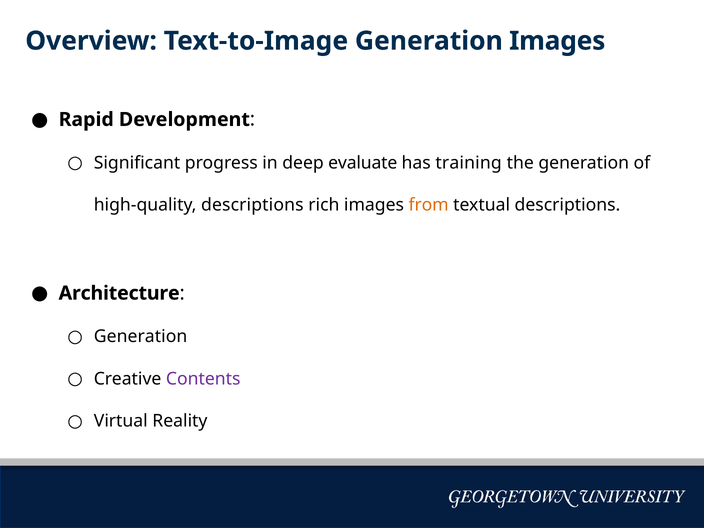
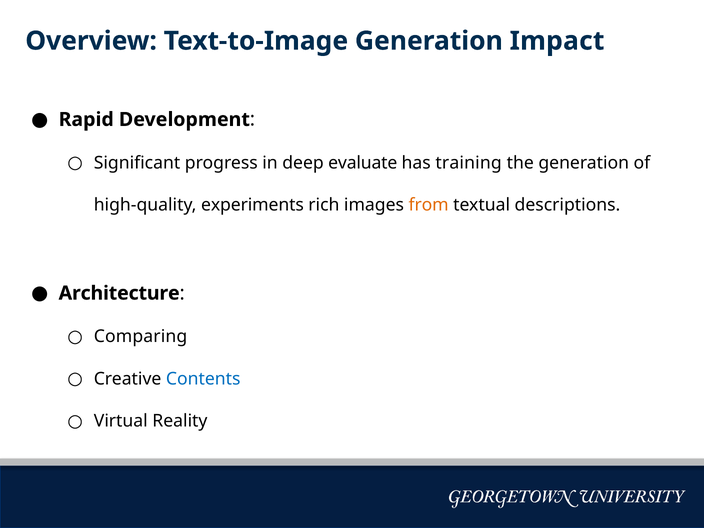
Generation Images: Images -> Impact (557, 41)
high-quality descriptions: descriptions -> experiments (252, 205)
Generation: Generation -> Comparing (141, 336)
Contents colour: purple -> blue (203, 379)
